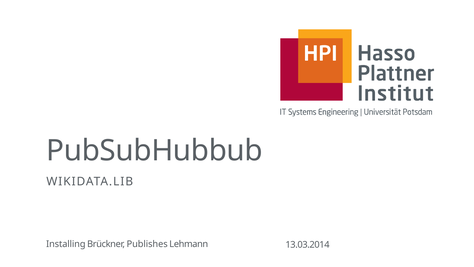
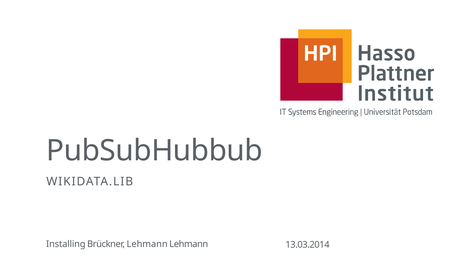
Brückner Publishes: Publishes -> Lehmann (147, 244)
